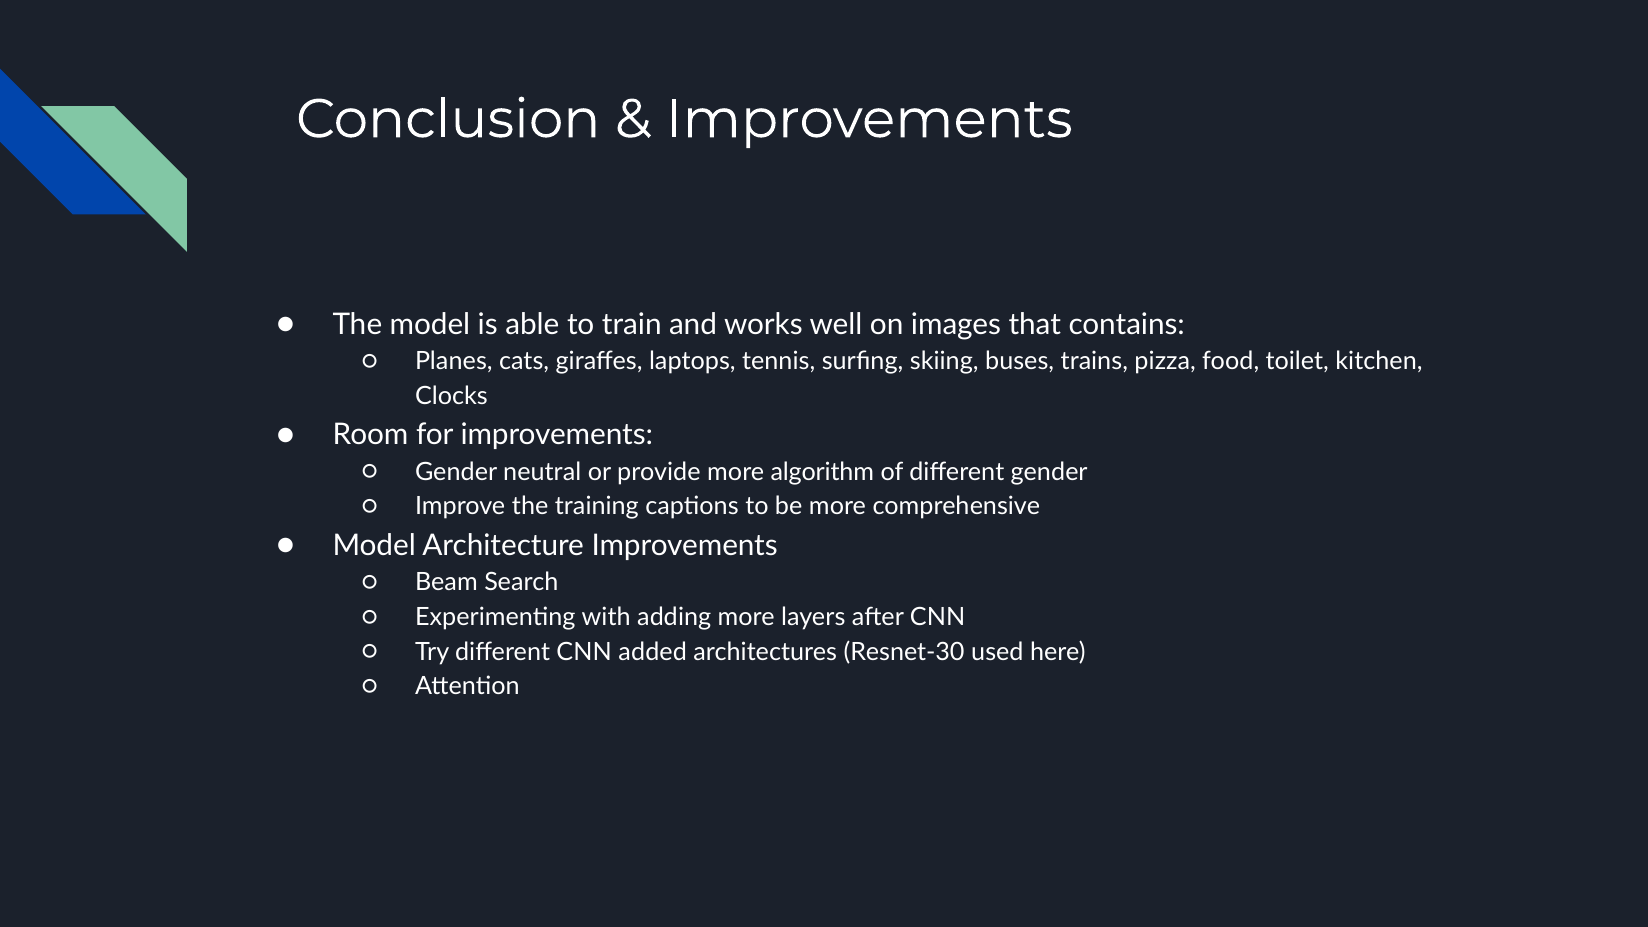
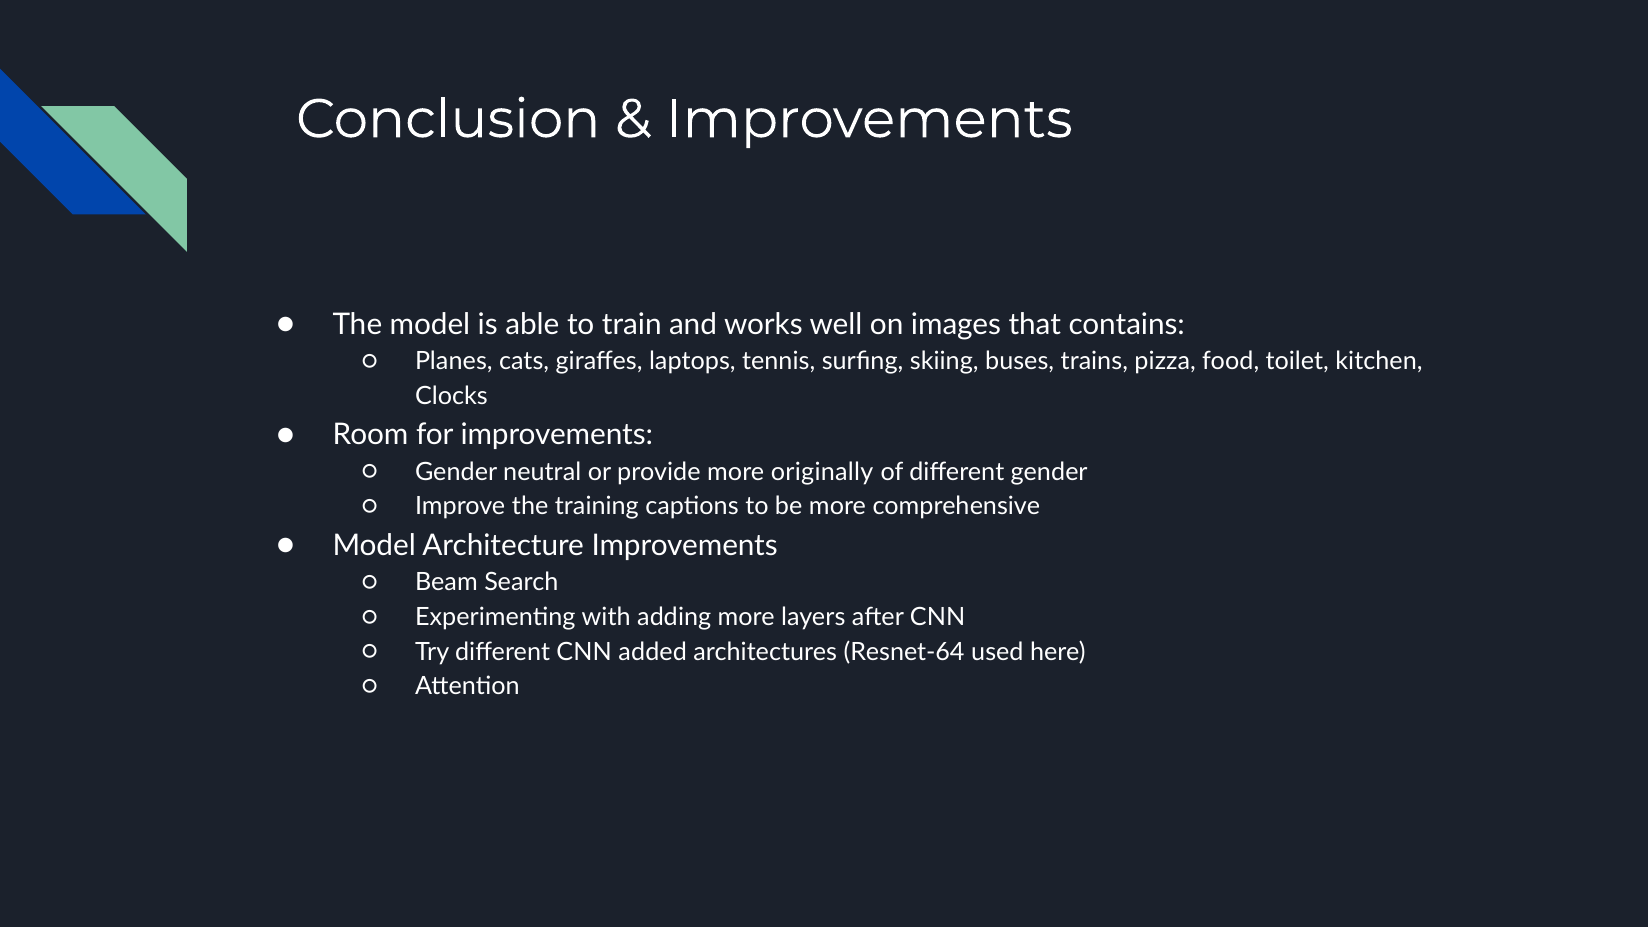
algorithm: algorithm -> originally (822, 472)
Resnet-30: Resnet-30 -> Resnet-64 (904, 652)
